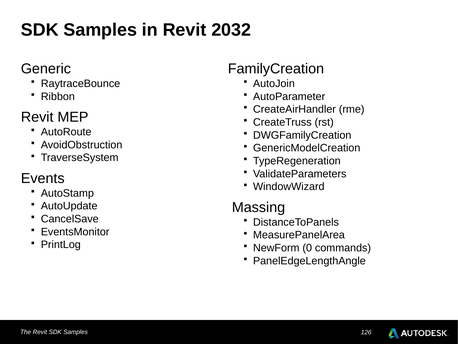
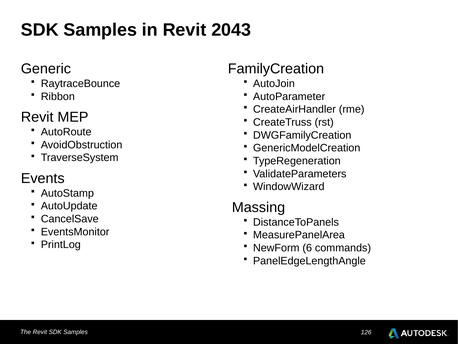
2032: 2032 -> 2043 (231, 30)
0: 0 -> 6 (307, 248)
